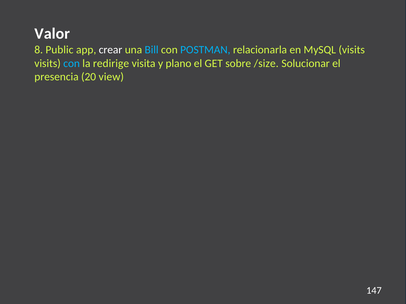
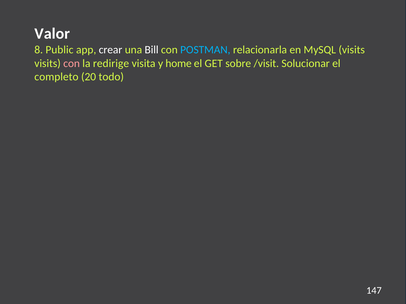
Bill colour: light blue -> white (152, 50)
con colour: light blue -> pink (72, 63)
plano: plano -> home (179, 63)
/size: /size -> /visit (266, 63)
presencia: presencia -> completo (56, 77)
view: view -> todo (111, 77)
